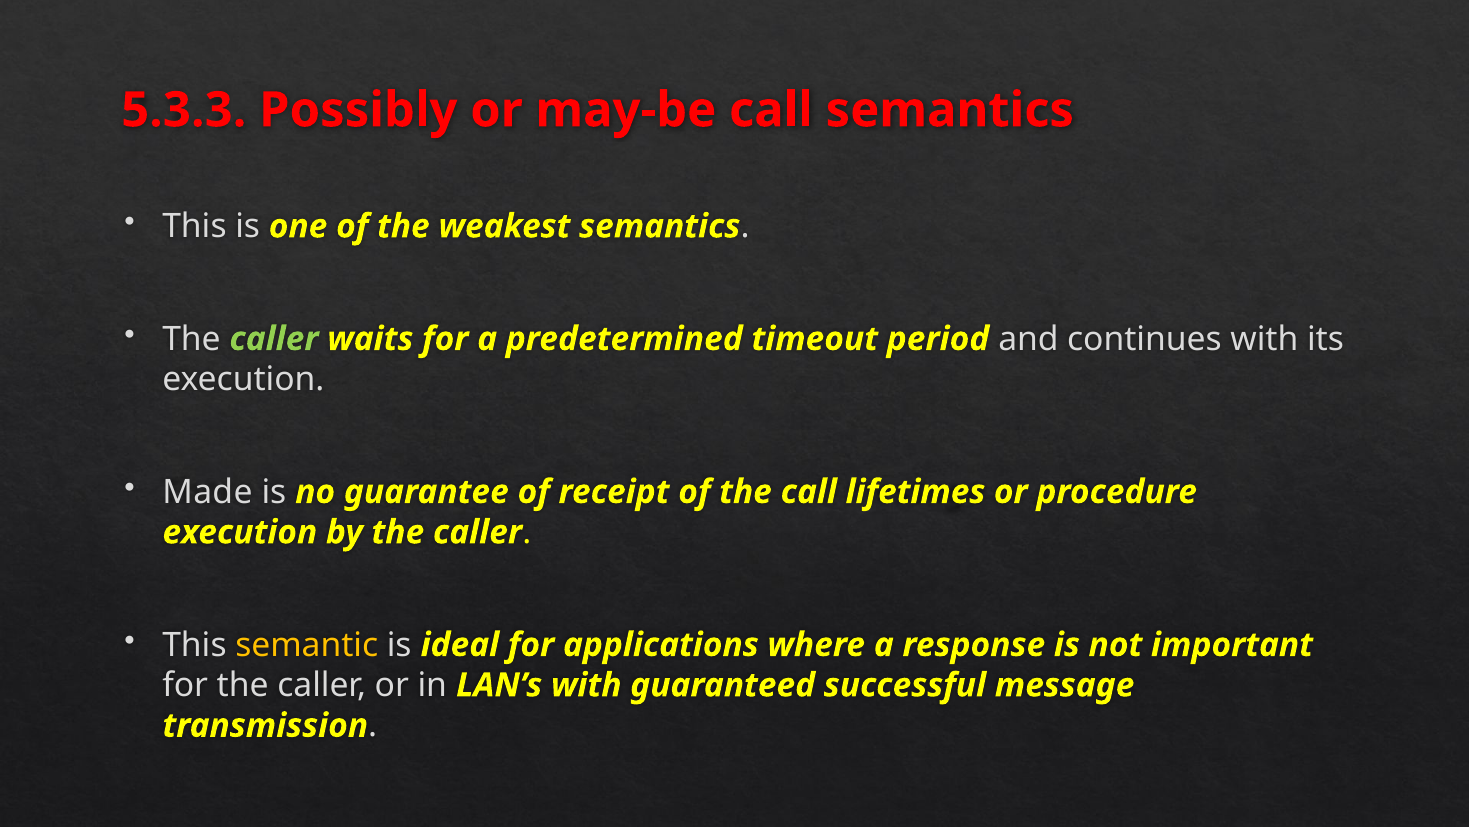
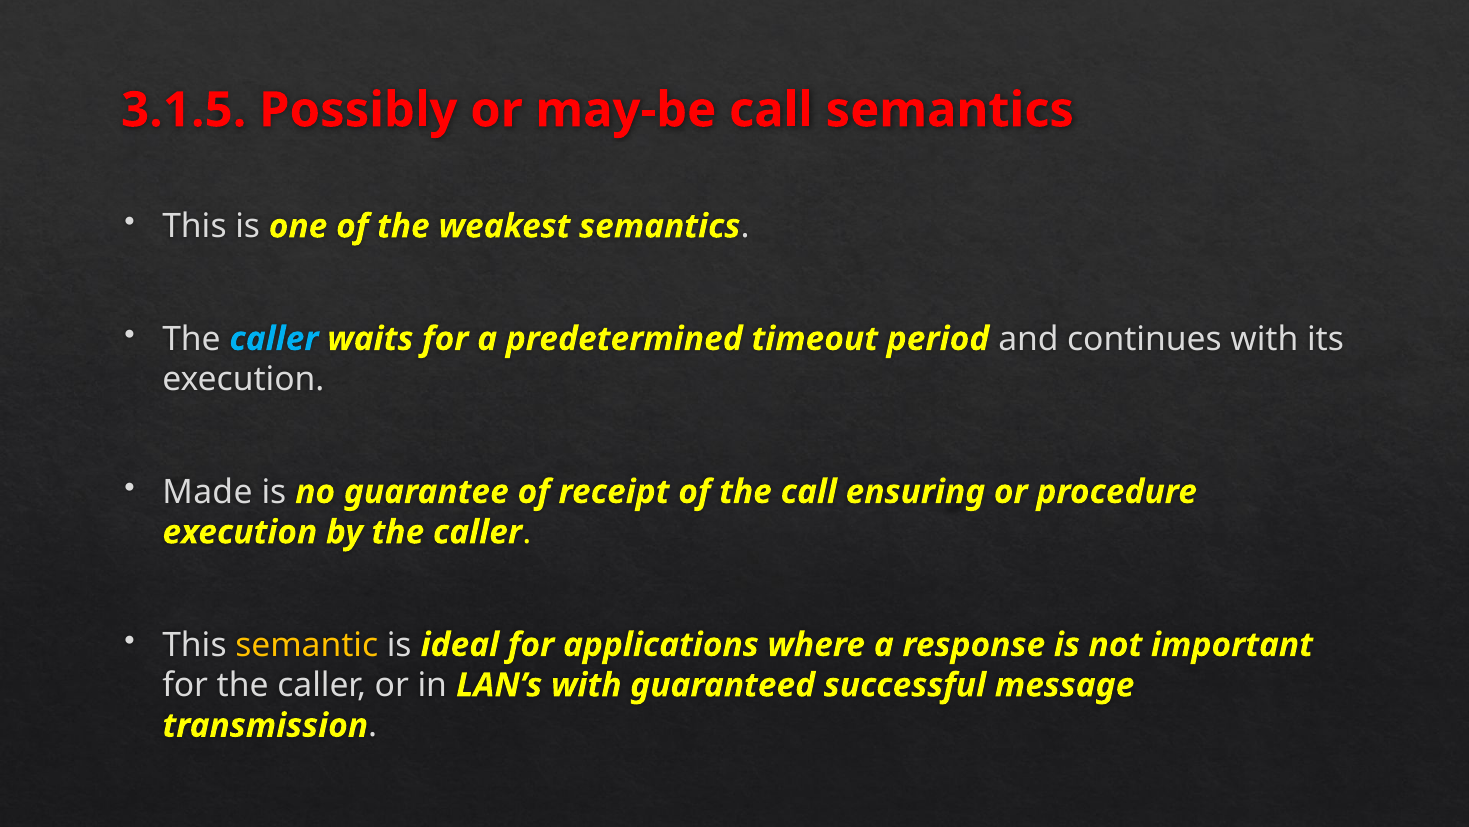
5.3.3: 5.3.3 -> 3.1.5 (184, 110)
caller colour: light green -> light blue (274, 339)
lifetimes: lifetimes -> ensuring (915, 492)
